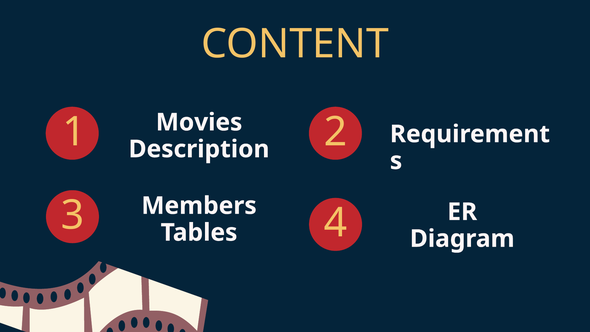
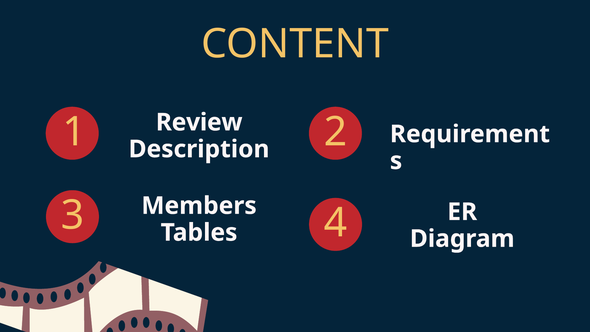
Movies: Movies -> Review (199, 122)
